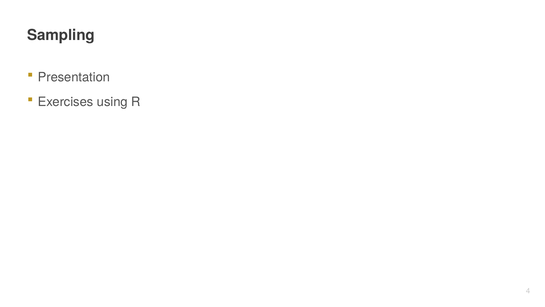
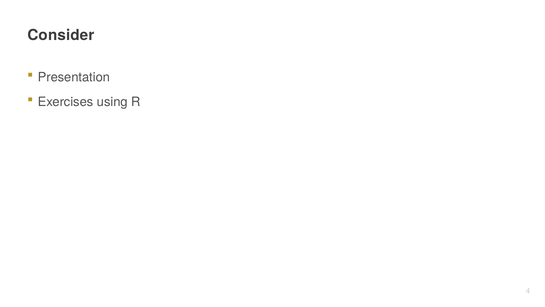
Sampling: Sampling -> Consider (61, 35)
